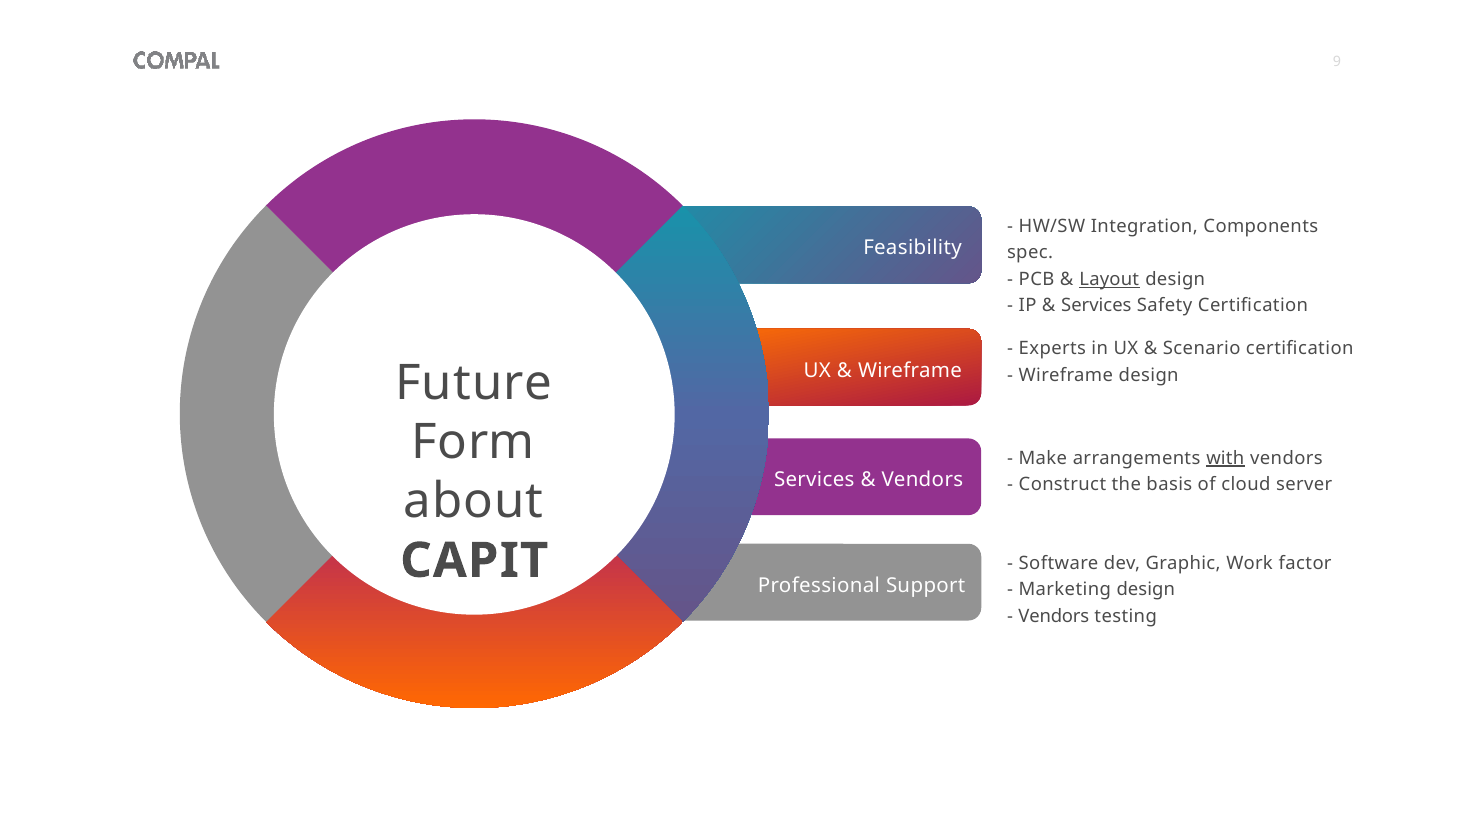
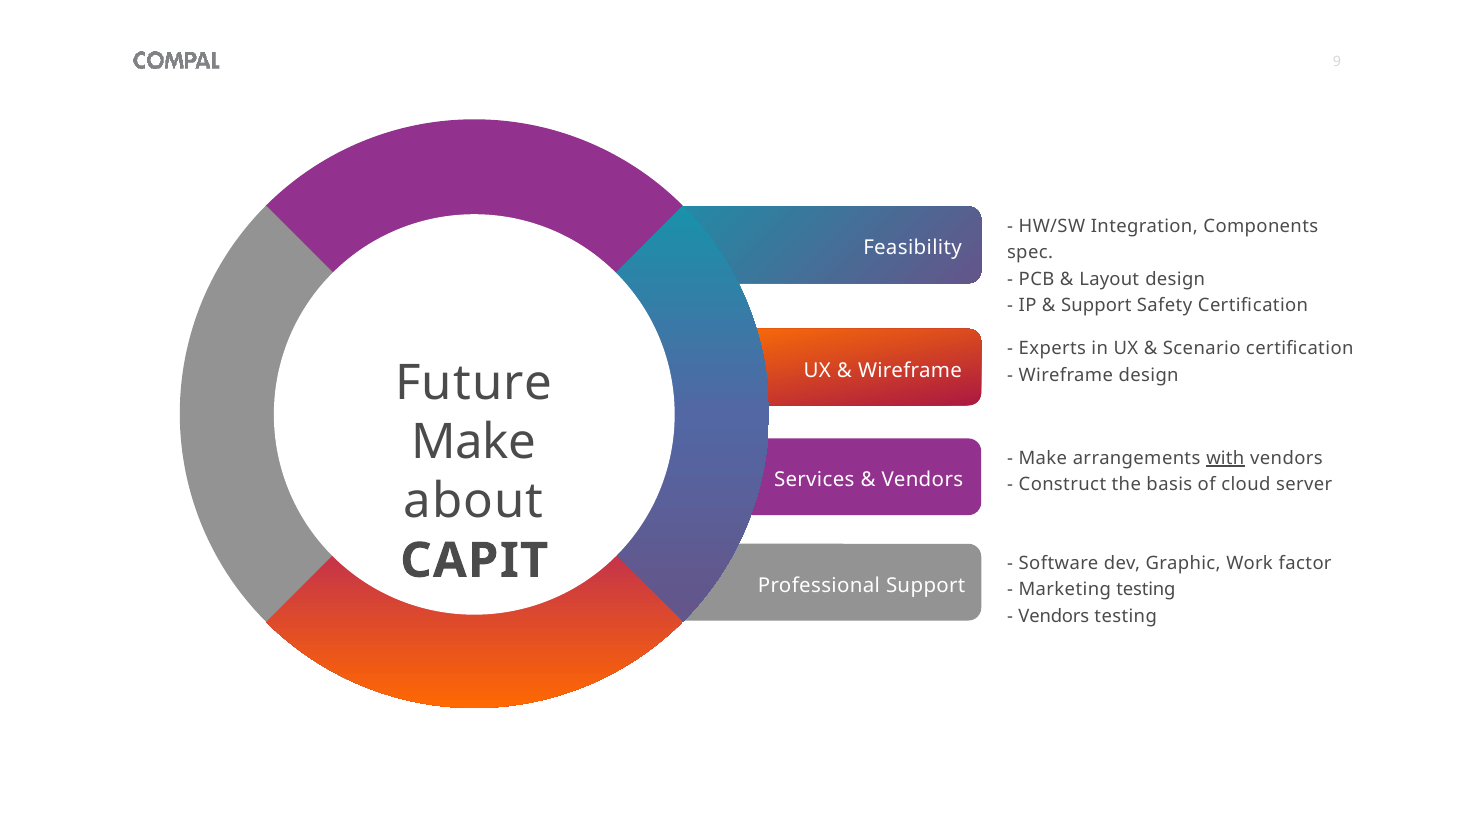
Layout underline: present -> none (1109, 279)
Services: Services -> Support (1096, 306)
Form: Form -> Make (474, 443)
Marketing design: design -> testing (1146, 590)
